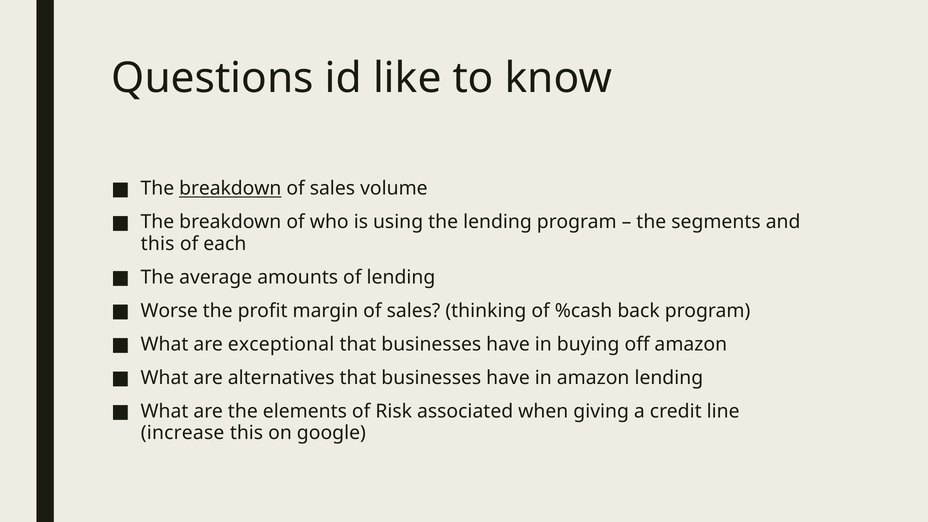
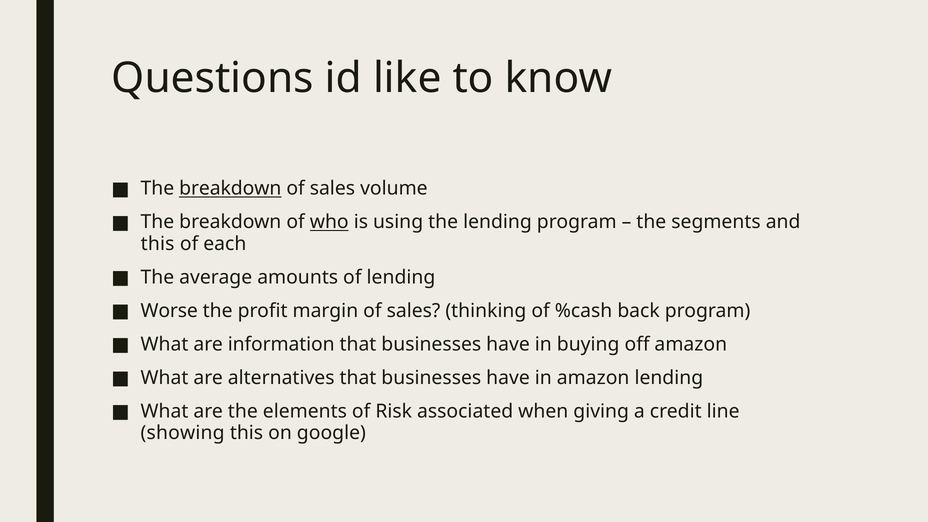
who underline: none -> present (329, 222)
exceptional: exceptional -> information (281, 344)
increase: increase -> showing (183, 433)
